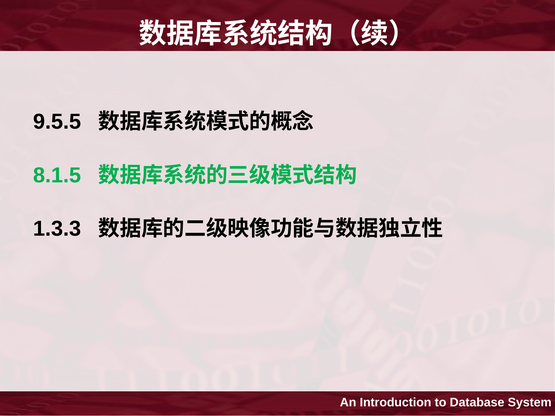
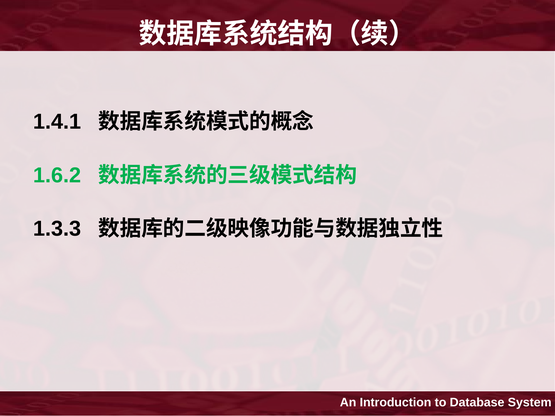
9.5.5: 9.5.5 -> 1.4.1 (57, 122)
8.1.5: 8.1.5 -> 1.6.2 (57, 175)
